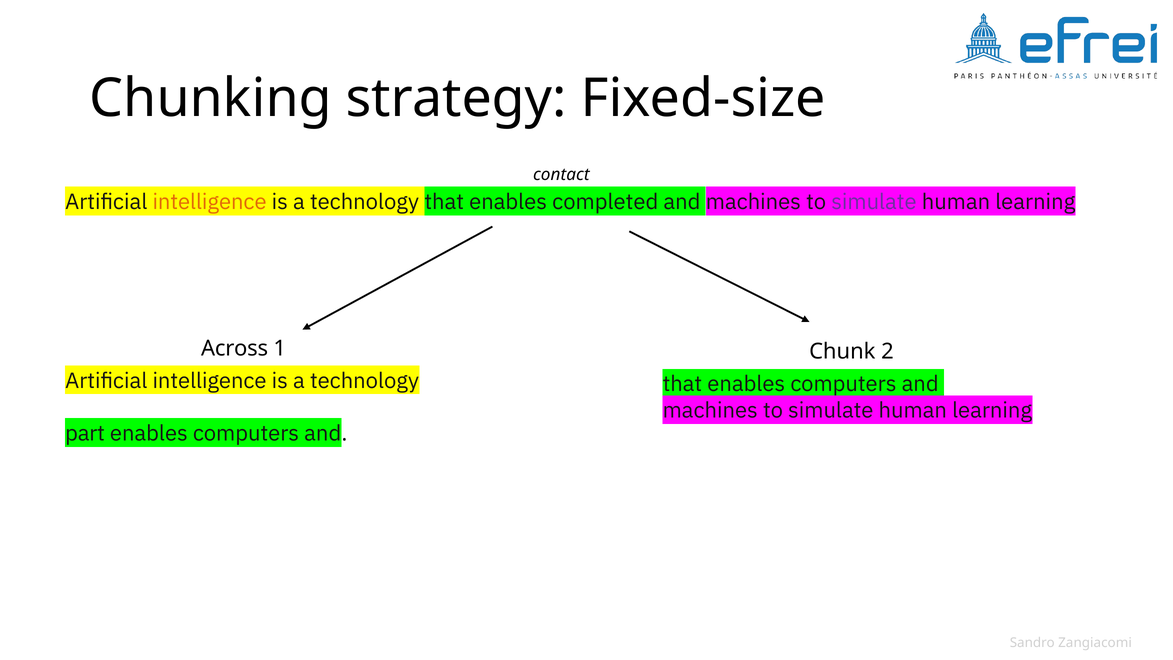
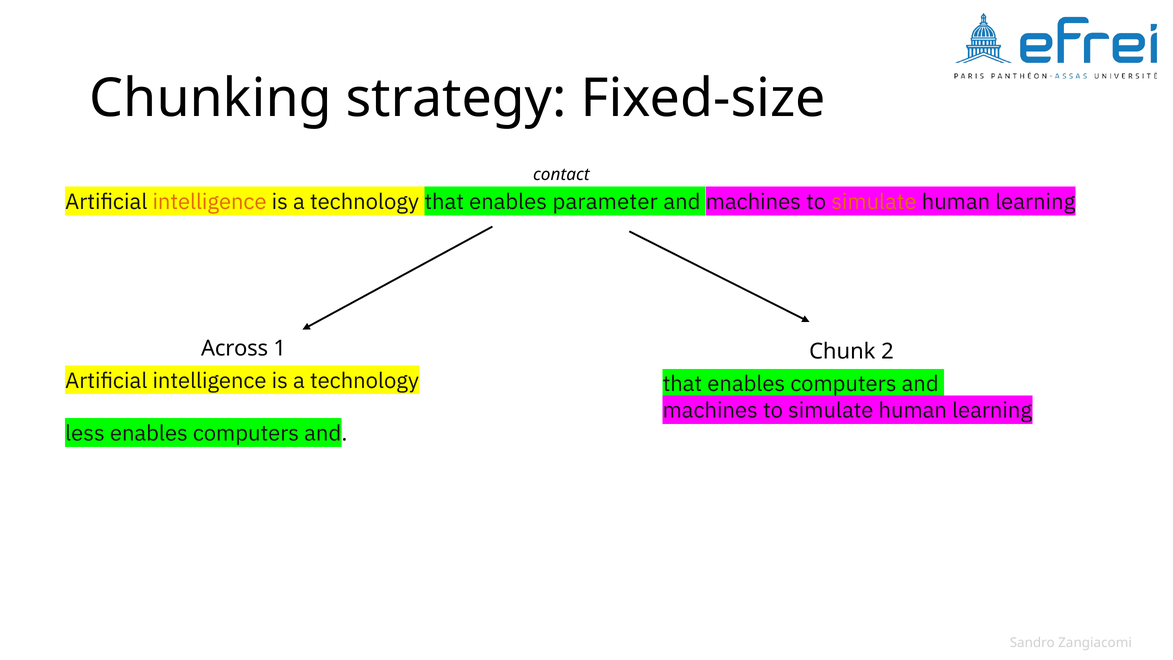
completed: completed -> parameter (605, 202)
simulate colour: purple -> orange (874, 202)
part: part -> less (85, 433)
